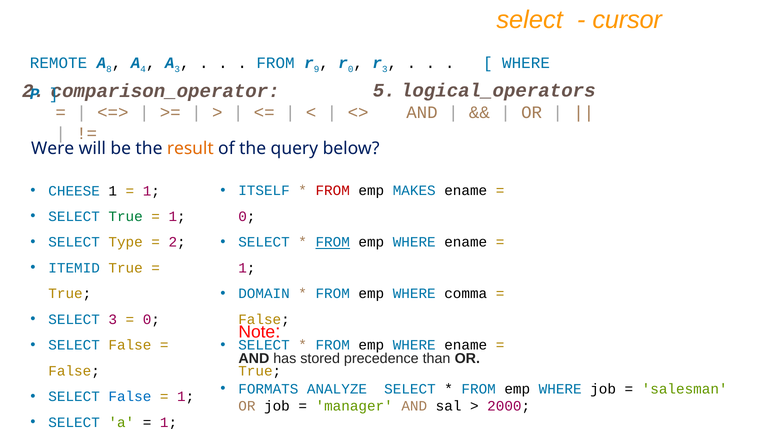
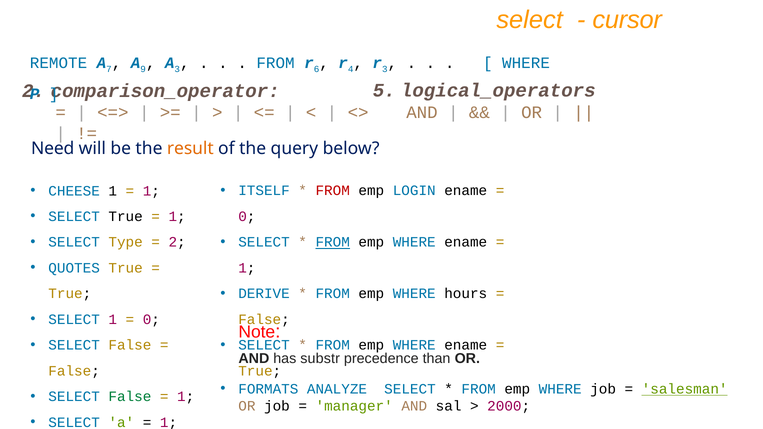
8: 8 -> 7 (109, 69)
4: 4 -> 9 (143, 69)
9: 9 -> 6 (317, 69)
0: 0 -> 4 (351, 69)
Were: Were -> Need (53, 148)
MAKES: MAKES -> LOGIN (414, 191)
True colour: green -> black (126, 217)
ITEMID: ITEMID -> QUOTES (74, 268)
DOMAIN: DOMAIN -> DERIVE (264, 294)
comma: comma -> hours (466, 294)
SELECT 3: 3 -> 1 (113, 320)
stored: stored -> substr (320, 359)
salesman underline: none -> present (685, 389)
False colour: blue -> green (130, 397)
